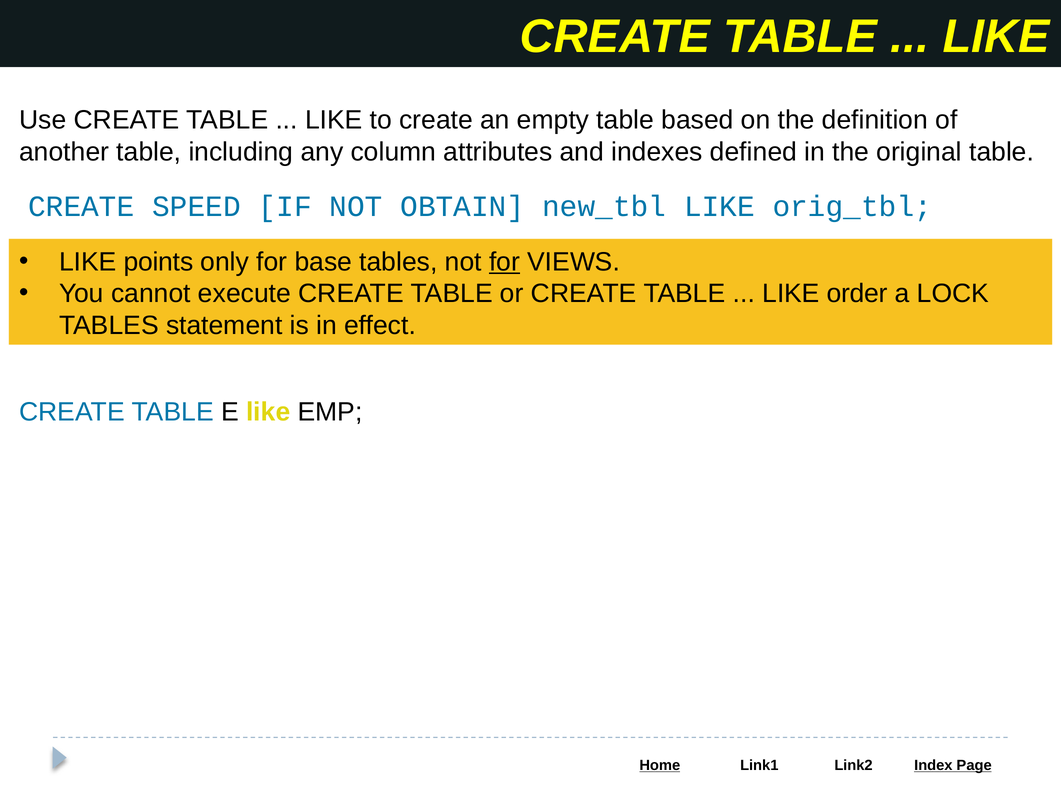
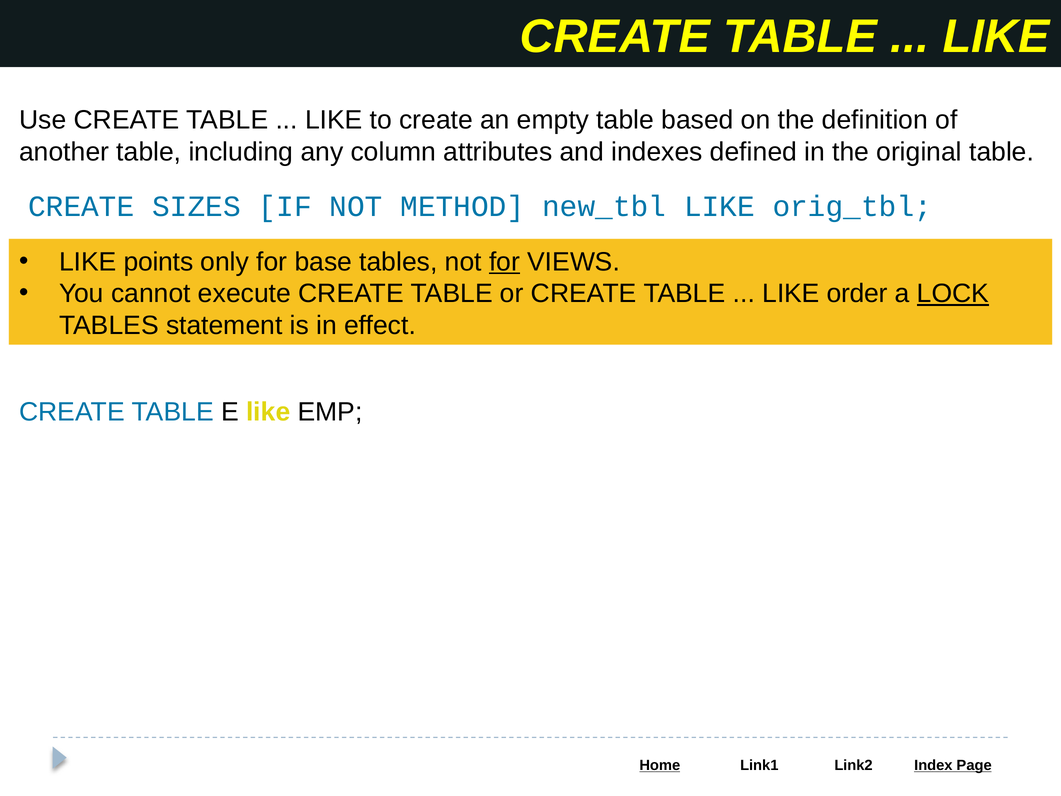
SPEED: SPEED -> SIZES (196, 206)
OBTAIN: OBTAIN -> METHOD (462, 206)
LOCK underline: none -> present (953, 294)
